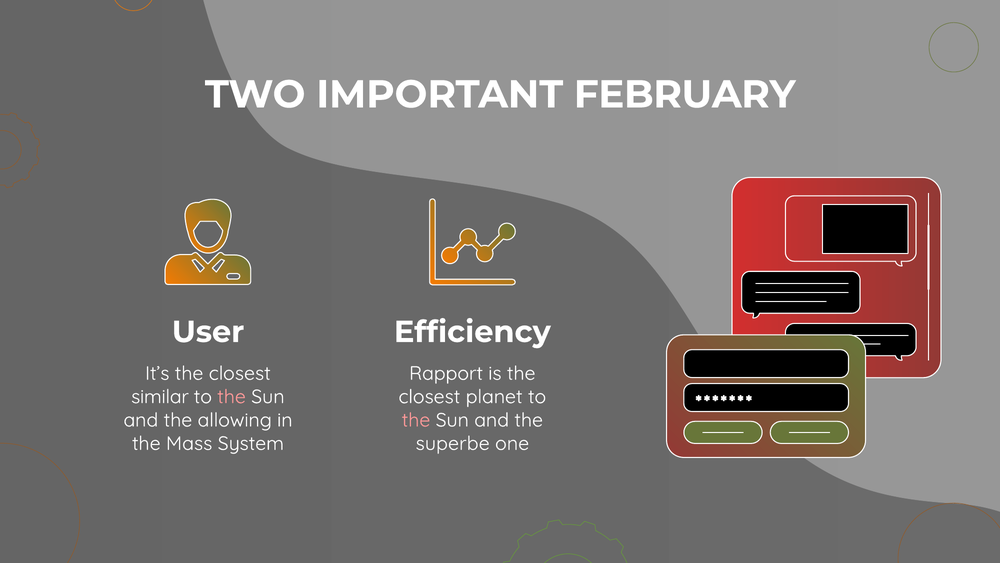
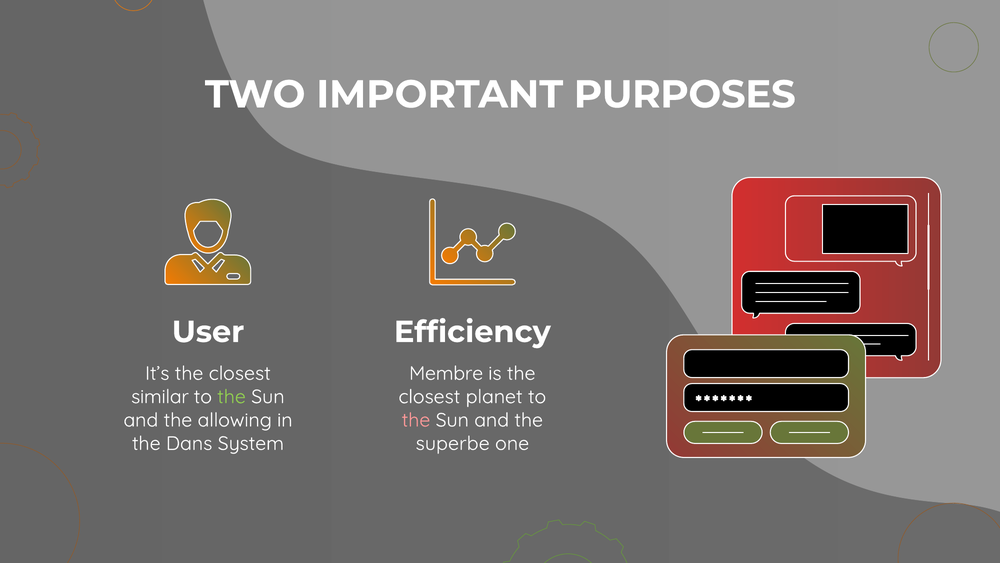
FEBRUARY: FEBRUARY -> PURPOSES (685, 94)
Rapport: Rapport -> Membre (446, 373)
the colour: pink -> light green (232, 396)
Mass: Mass -> Dans (189, 443)
